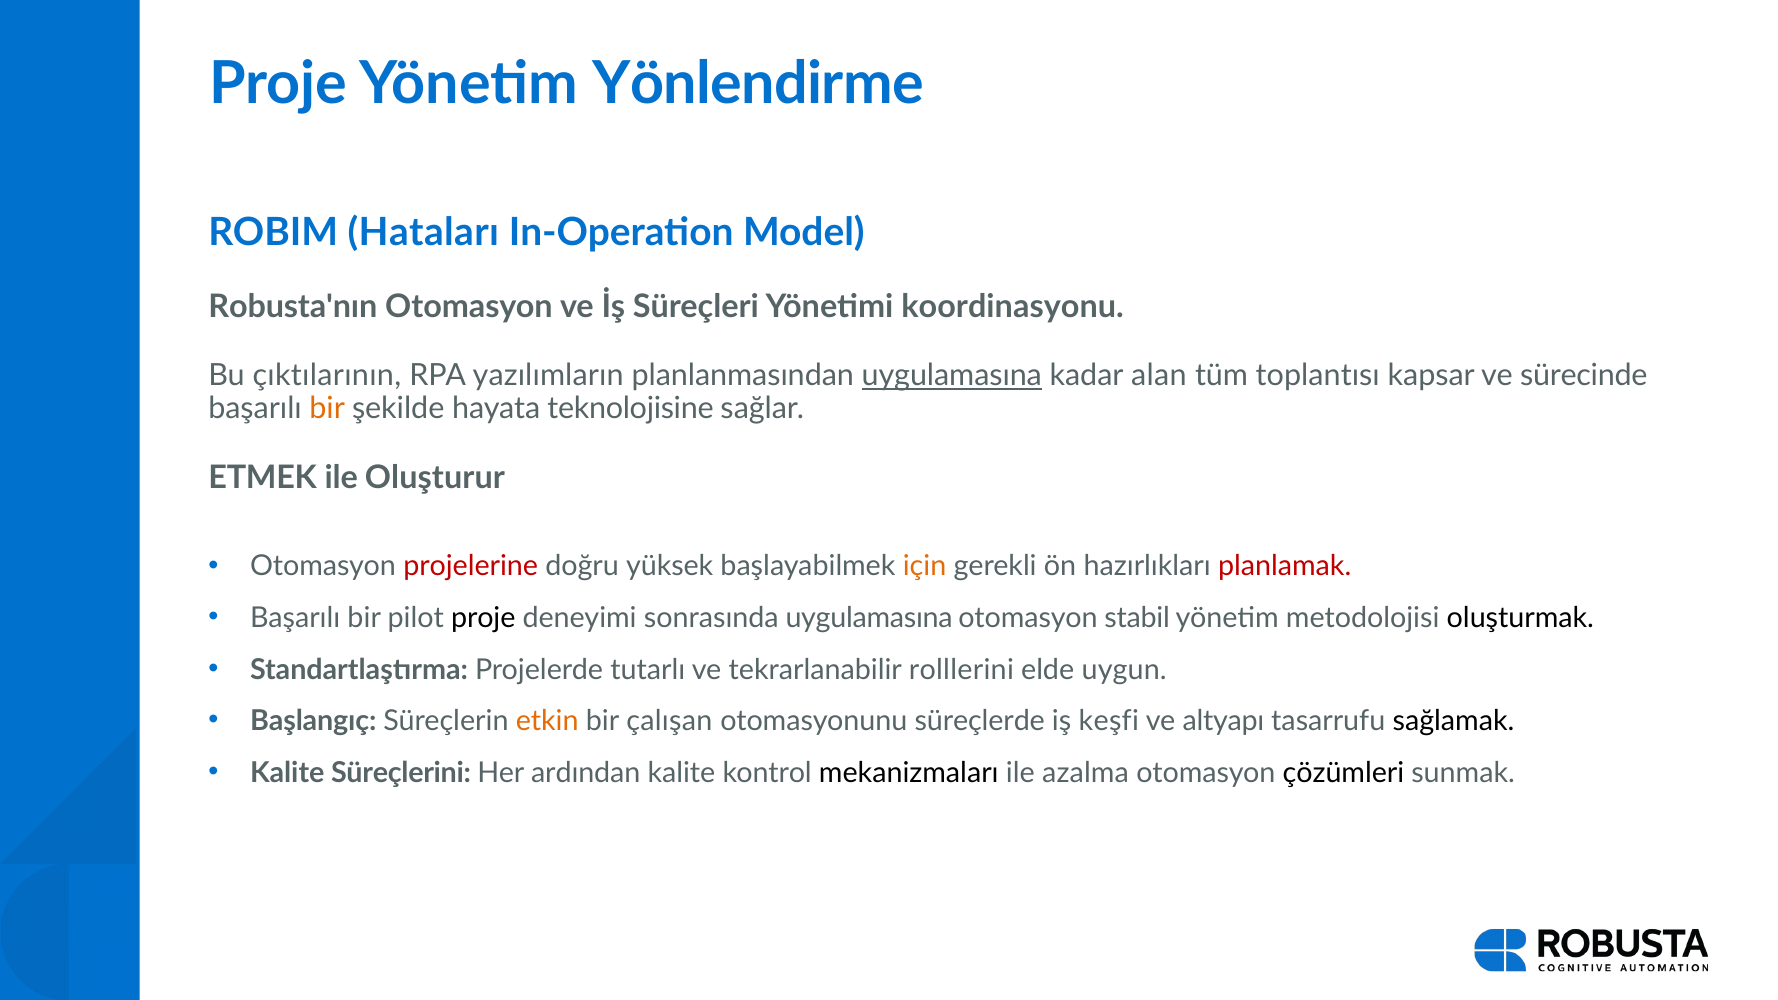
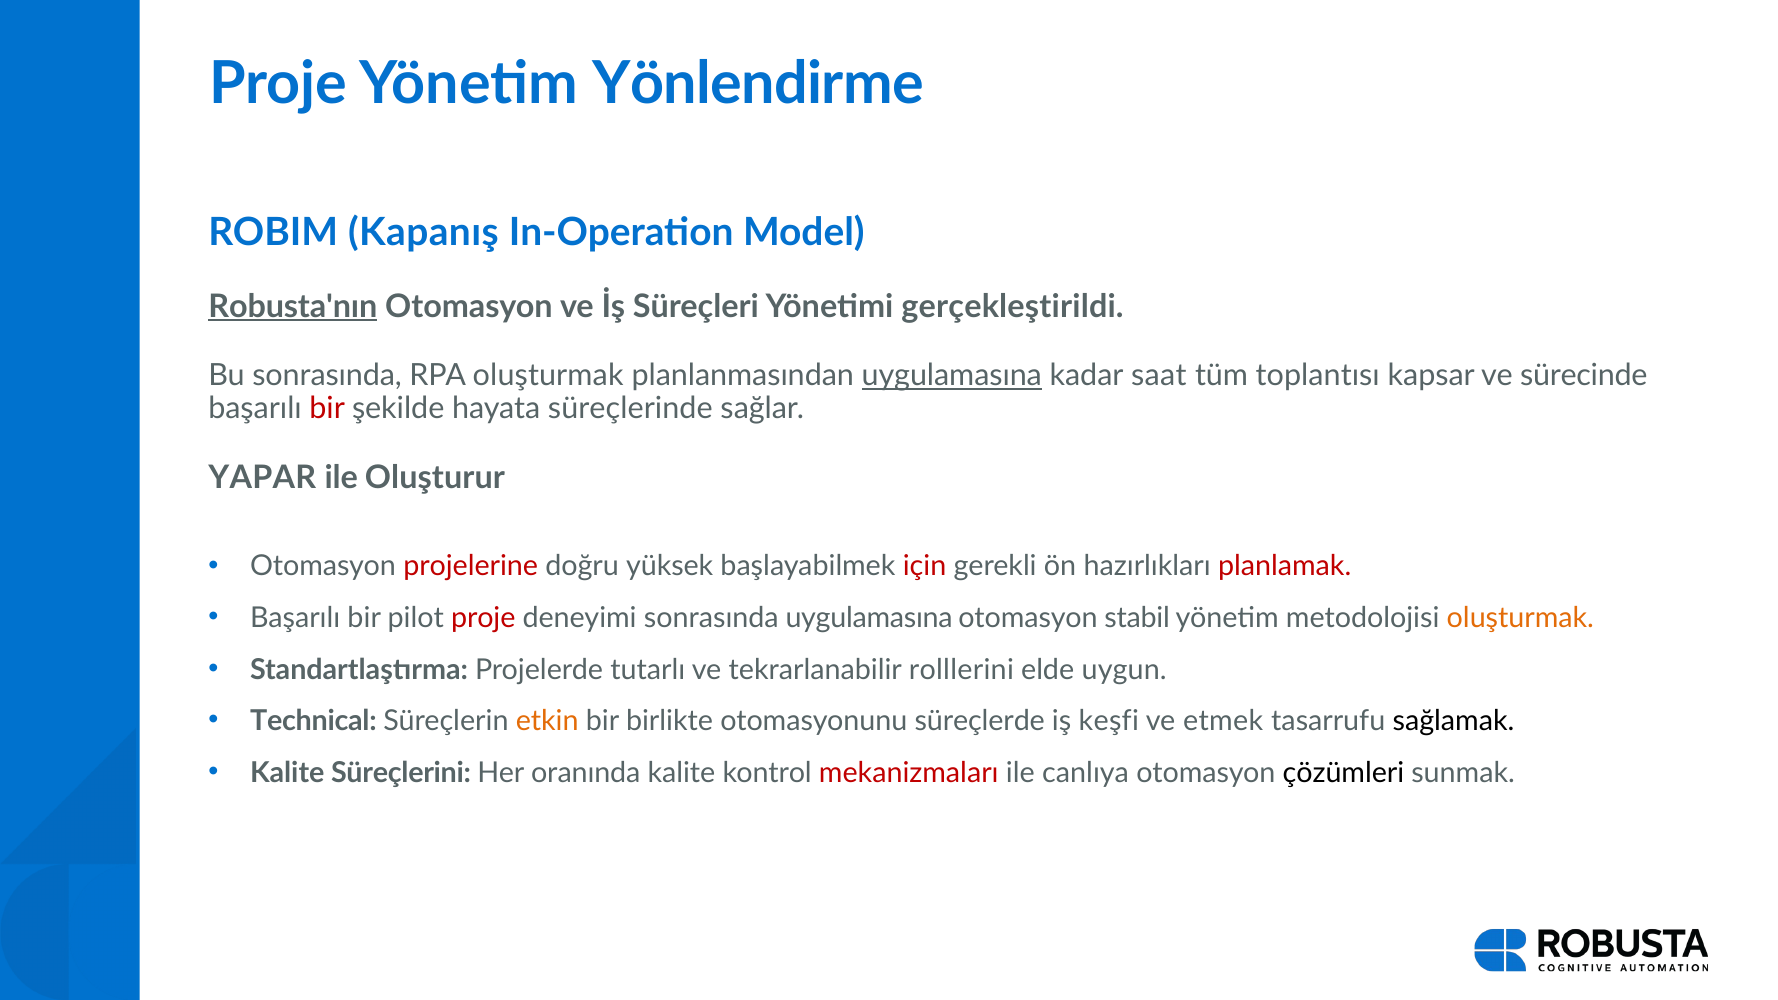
Hataları: Hataları -> Kapanış (423, 233)
Robusta'nın underline: none -> present (293, 307)
koordinasyonu: koordinasyonu -> gerçekleştirildi (1013, 307)
Bu çıktılarının: çıktılarının -> sonrasında (327, 376)
RPA yazılımların: yazılımların -> oluşturmak (548, 376)
alan: alan -> saat (1159, 376)
bir colour: orange -> red (327, 408)
teknolojisine: teknolojisine -> süreçlerinde (630, 408)
ETMEK: ETMEK -> YAPAR (262, 477)
için colour: orange -> red (925, 566)
proje colour: black -> red (483, 618)
oluşturmak colour: black -> orange (1520, 618)
Başlangıç: Başlangıç -> Technical (313, 721)
çalışan: çalışan -> birlikte (670, 721)
altyapı: altyapı -> etmek (1223, 721)
ardından: ardından -> oranında (586, 773)
mekanizmaları colour: black -> red (909, 773)
azalma: azalma -> canlıya (1086, 773)
